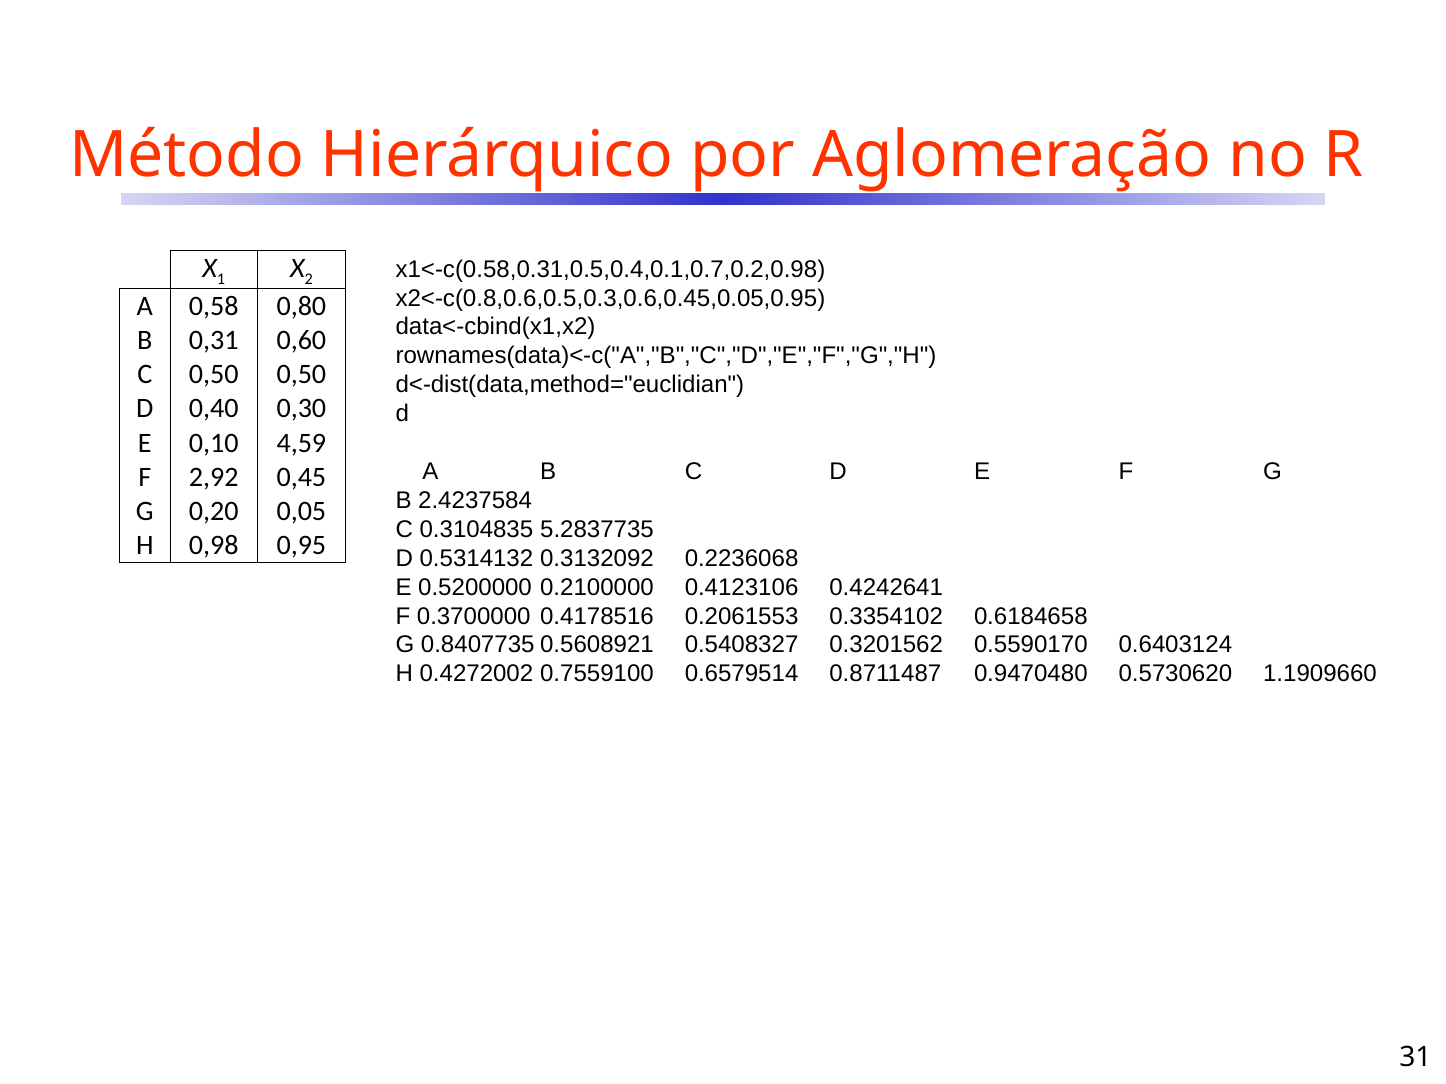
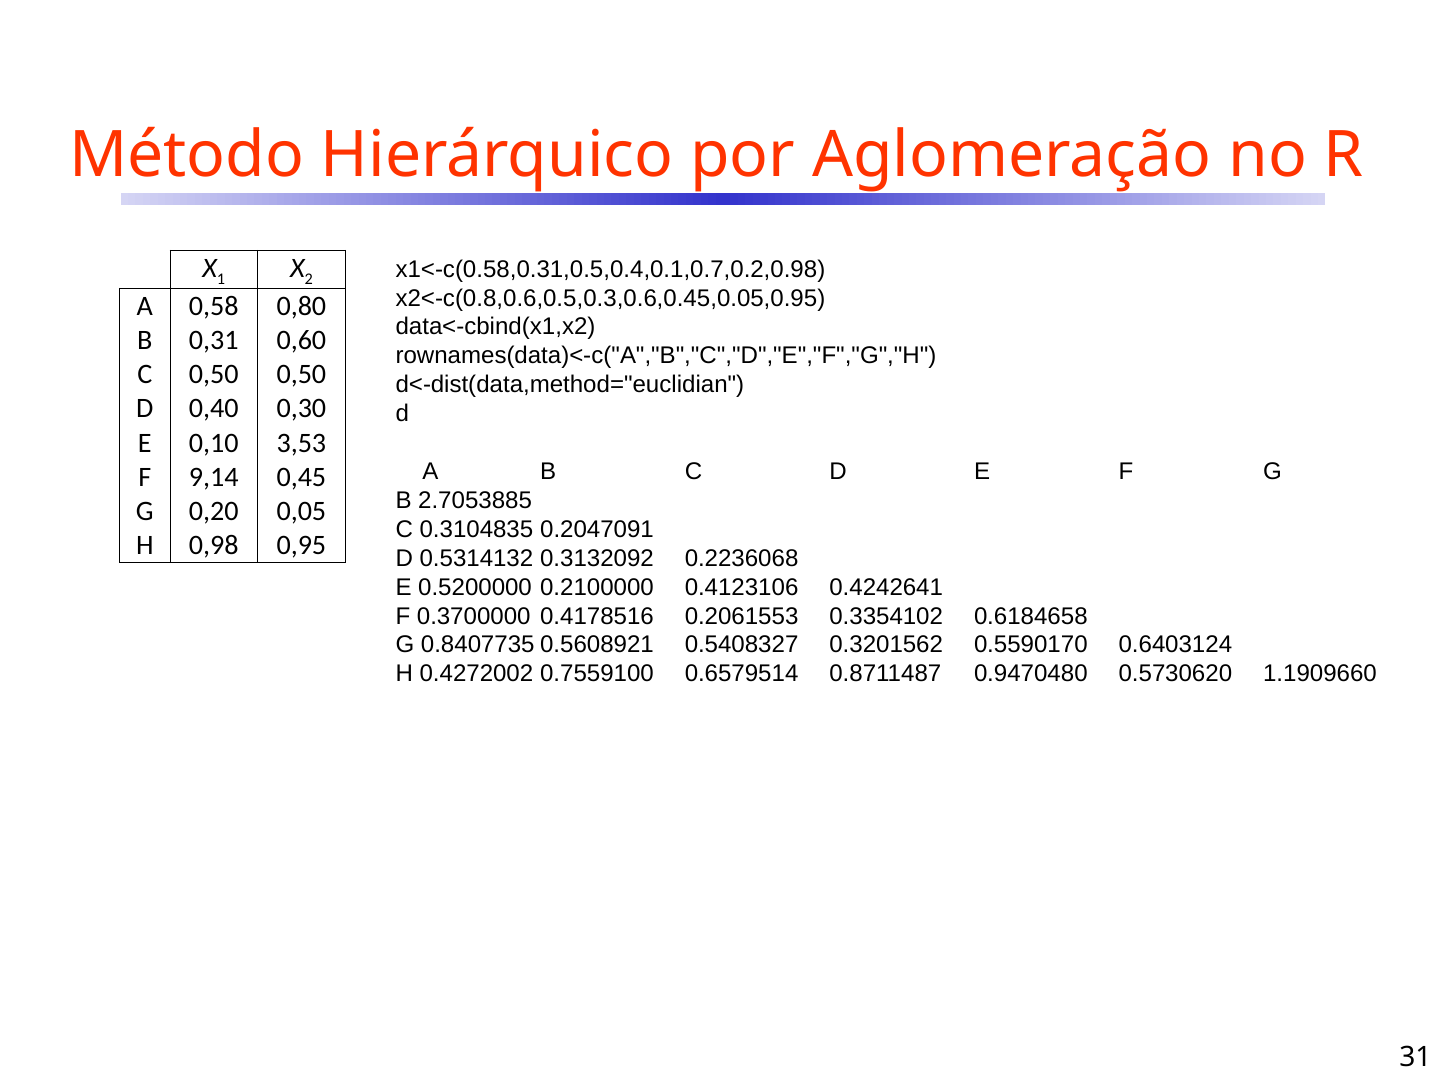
4,59: 4,59 -> 3,53 (301, 443)
2,92: 2,92 -> 9,14 (214, 477)
2.4237584: 2.4237584 -> 2.7053885 (475, 501)
5.2837735: 5.2837735 -> 0.2047091 (597, 530)
